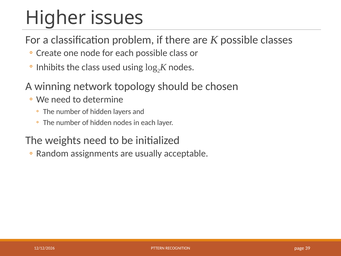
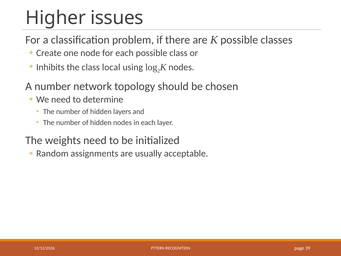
used: used -> local (111, 67)
A winning: winning -> number (53, 86)
